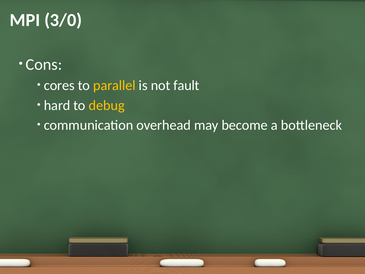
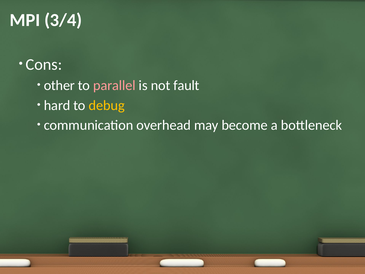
3/0: 3/0 -> 3/4 (63, 20)
cores: cores -> other (59, 85)
parallel colour: yellow -> pink (114, 85)
